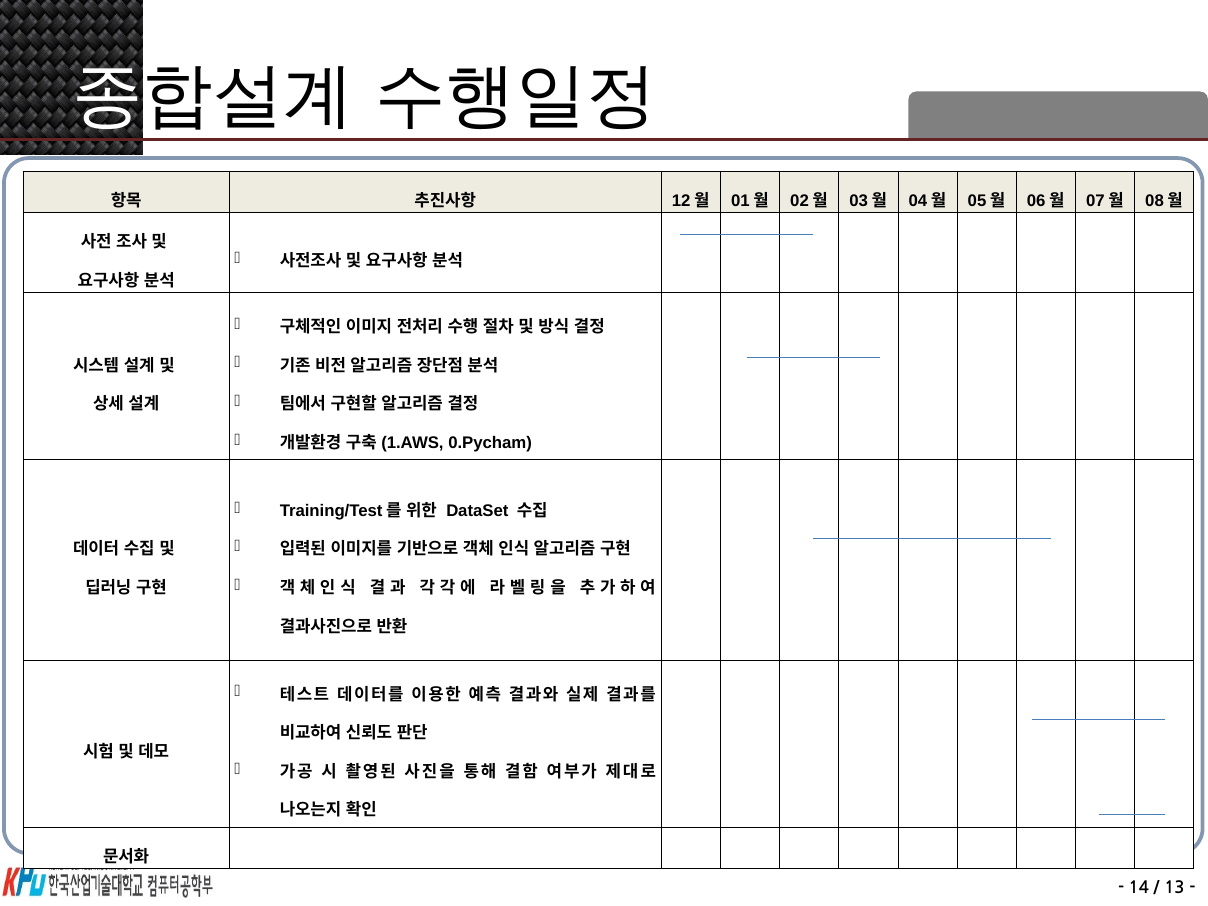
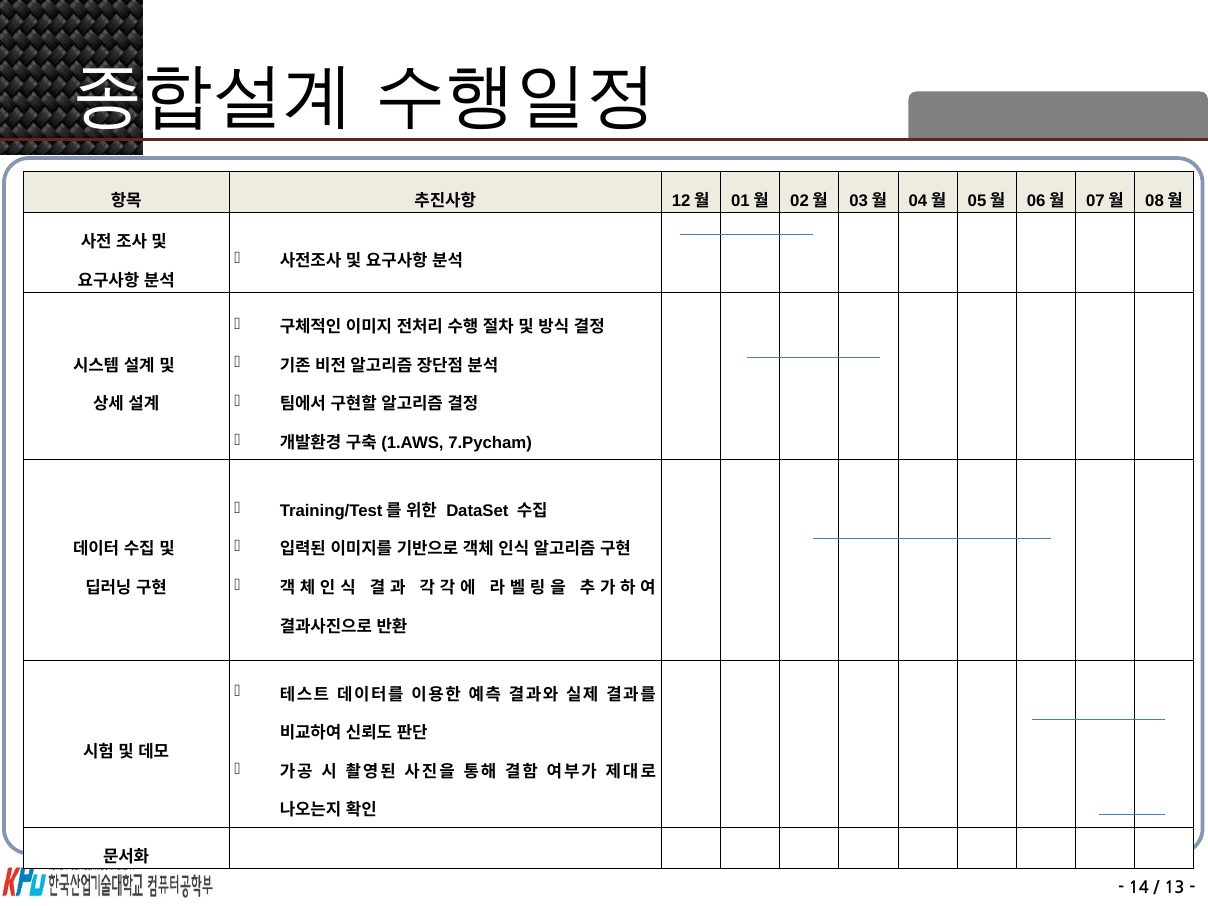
0.Pycham: 0.Pycham -> 7.Pycham (490, 443)
